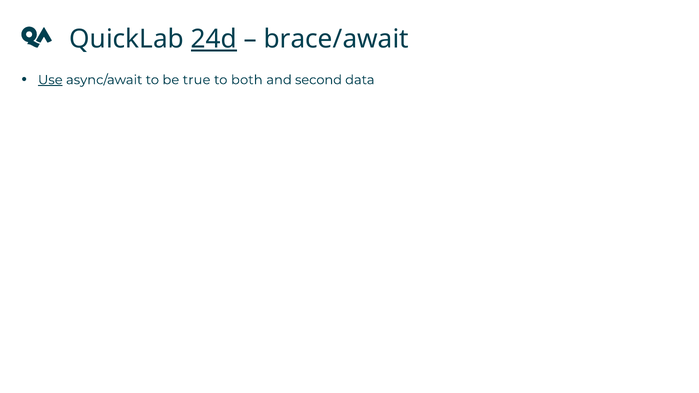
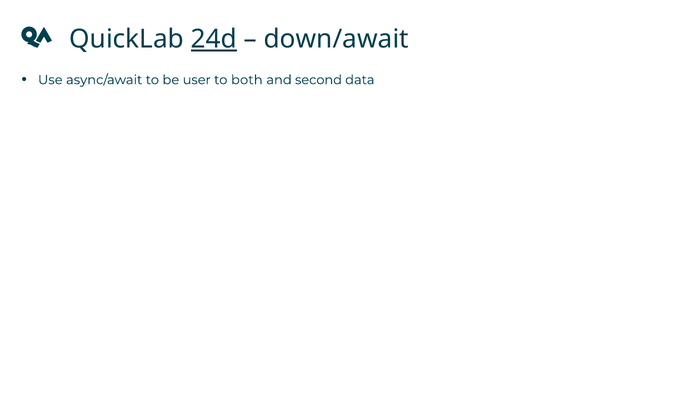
brace/await: brace/await -> down/await (336, 39)
Use underline: present -> none (50, 80)
true: true -> user (197, 80)
